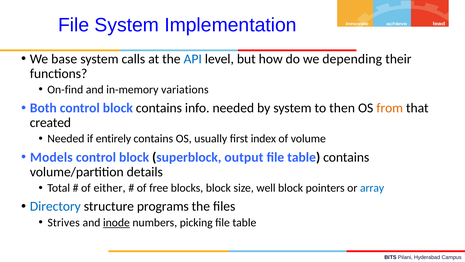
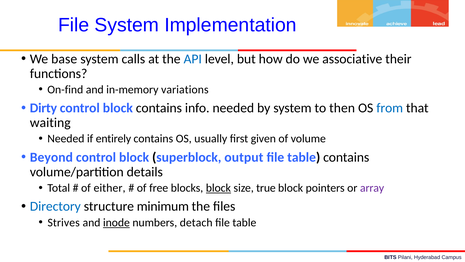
depending: depending -> associative (352, 59)
Both: Both -> Dirty (43, 108)
from colour: orange -> blue (390, 108)
created: created -> waiting (50, 123)
index: index -> given (263, 139)
Models: Models -> Beyond (51, 157)
block underline: none -> present (218, 188)
well: well -> true (266, 188)
array colour: blue -> purple (372, 188)
programs: programs -> minimum (163, 206)
picking: picking -> detach (196, 222)
